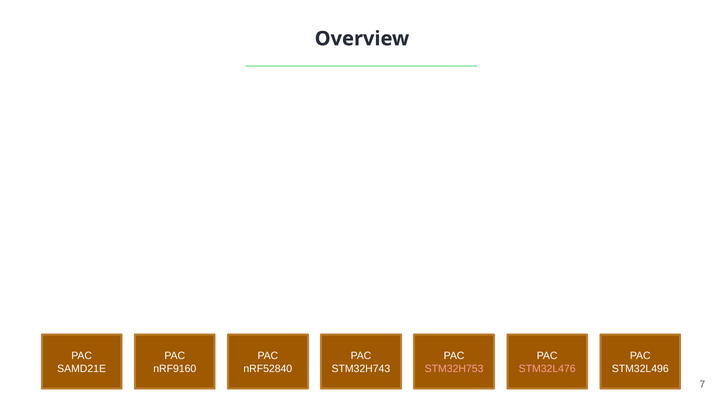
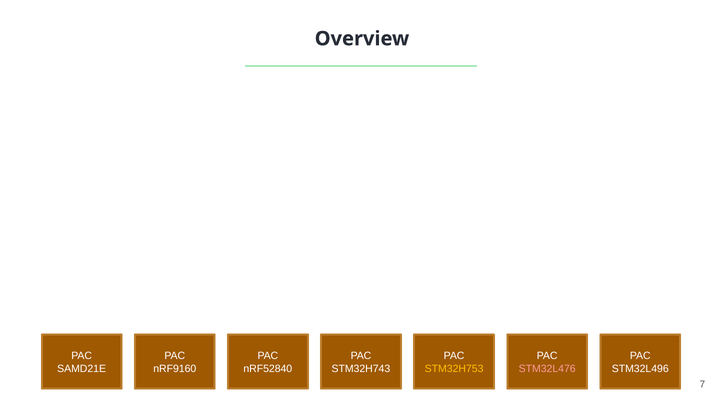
STM32H753 colour: pink -> yellow (454, 369)
